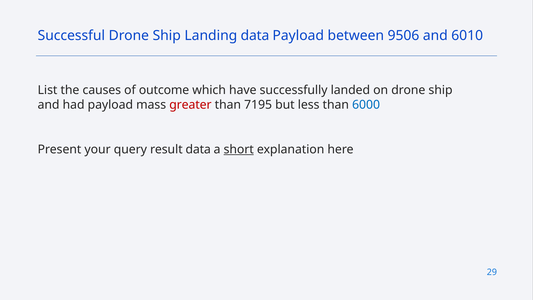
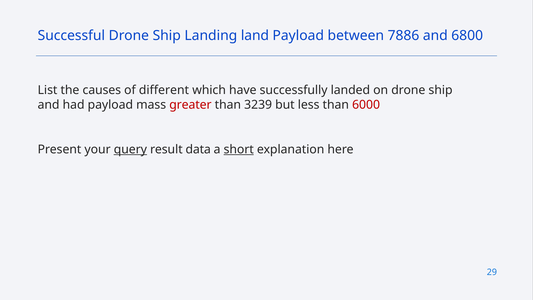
Landing data: data -> land (255, 35)
9506: 9506 -> 7886 (403, 35)
6010: 6010 -> 6800 (467, 35)
outcome: outcome -> different (164, 90)
7195: 7195 -> 3239 (258, 105)
6000 colour: blue -> red (366, 105)
query underline: none -> present (130, 149)
